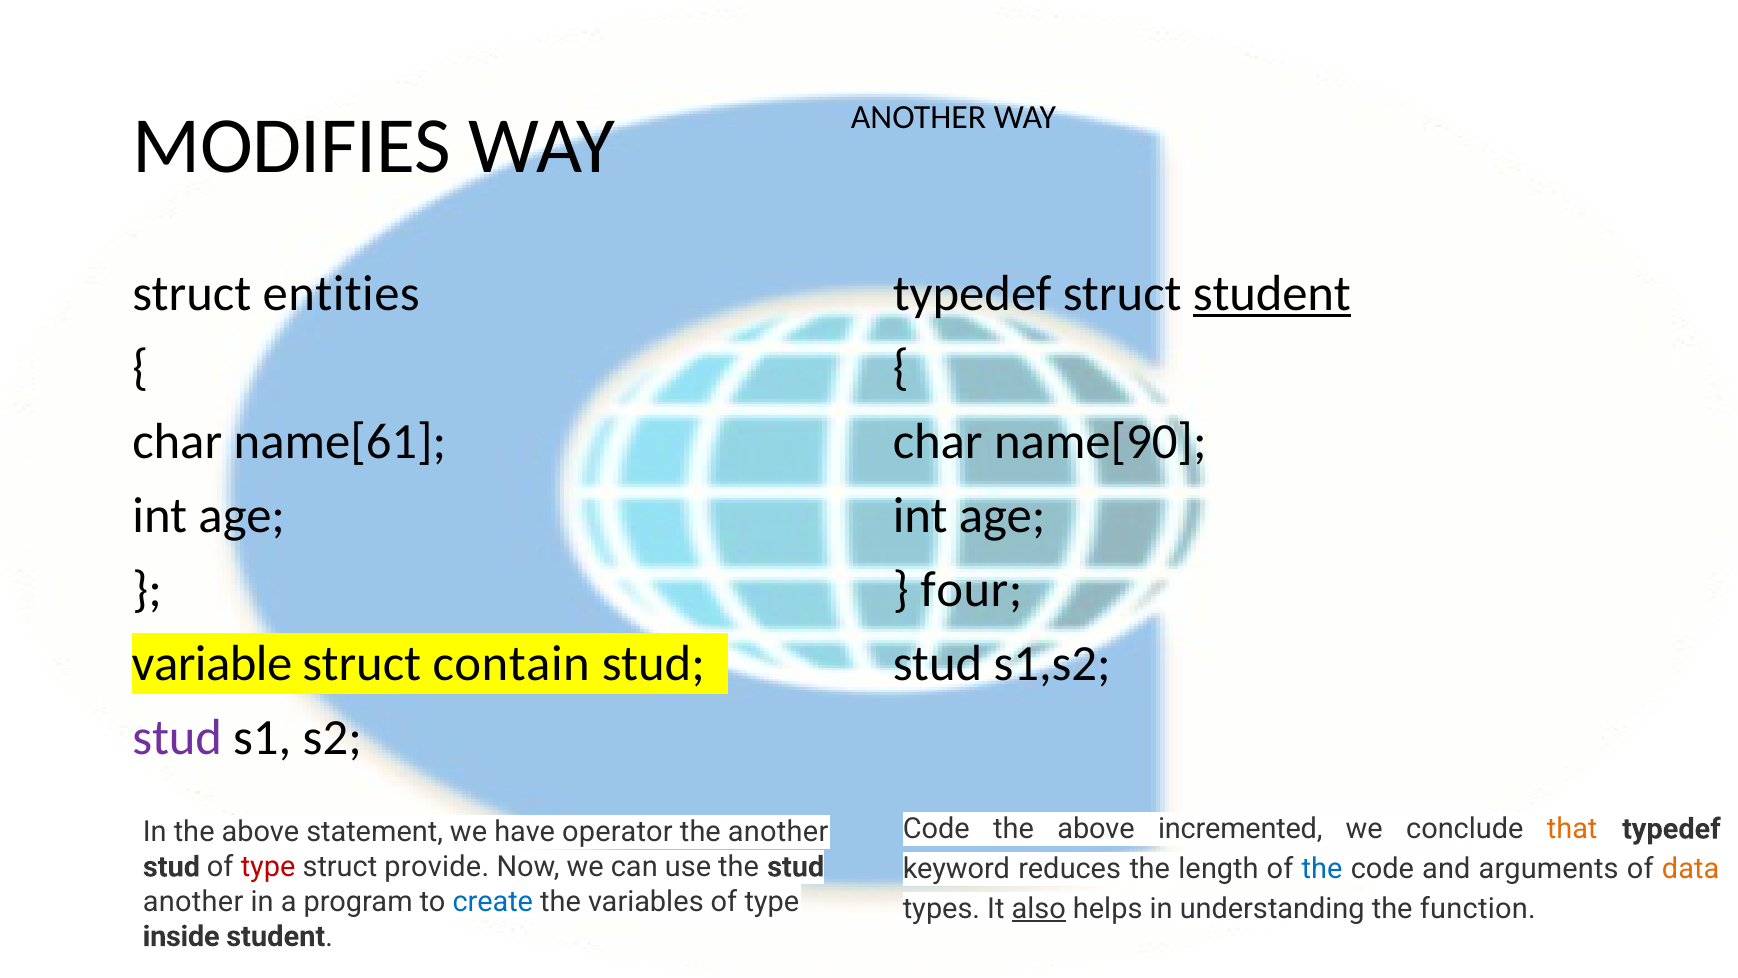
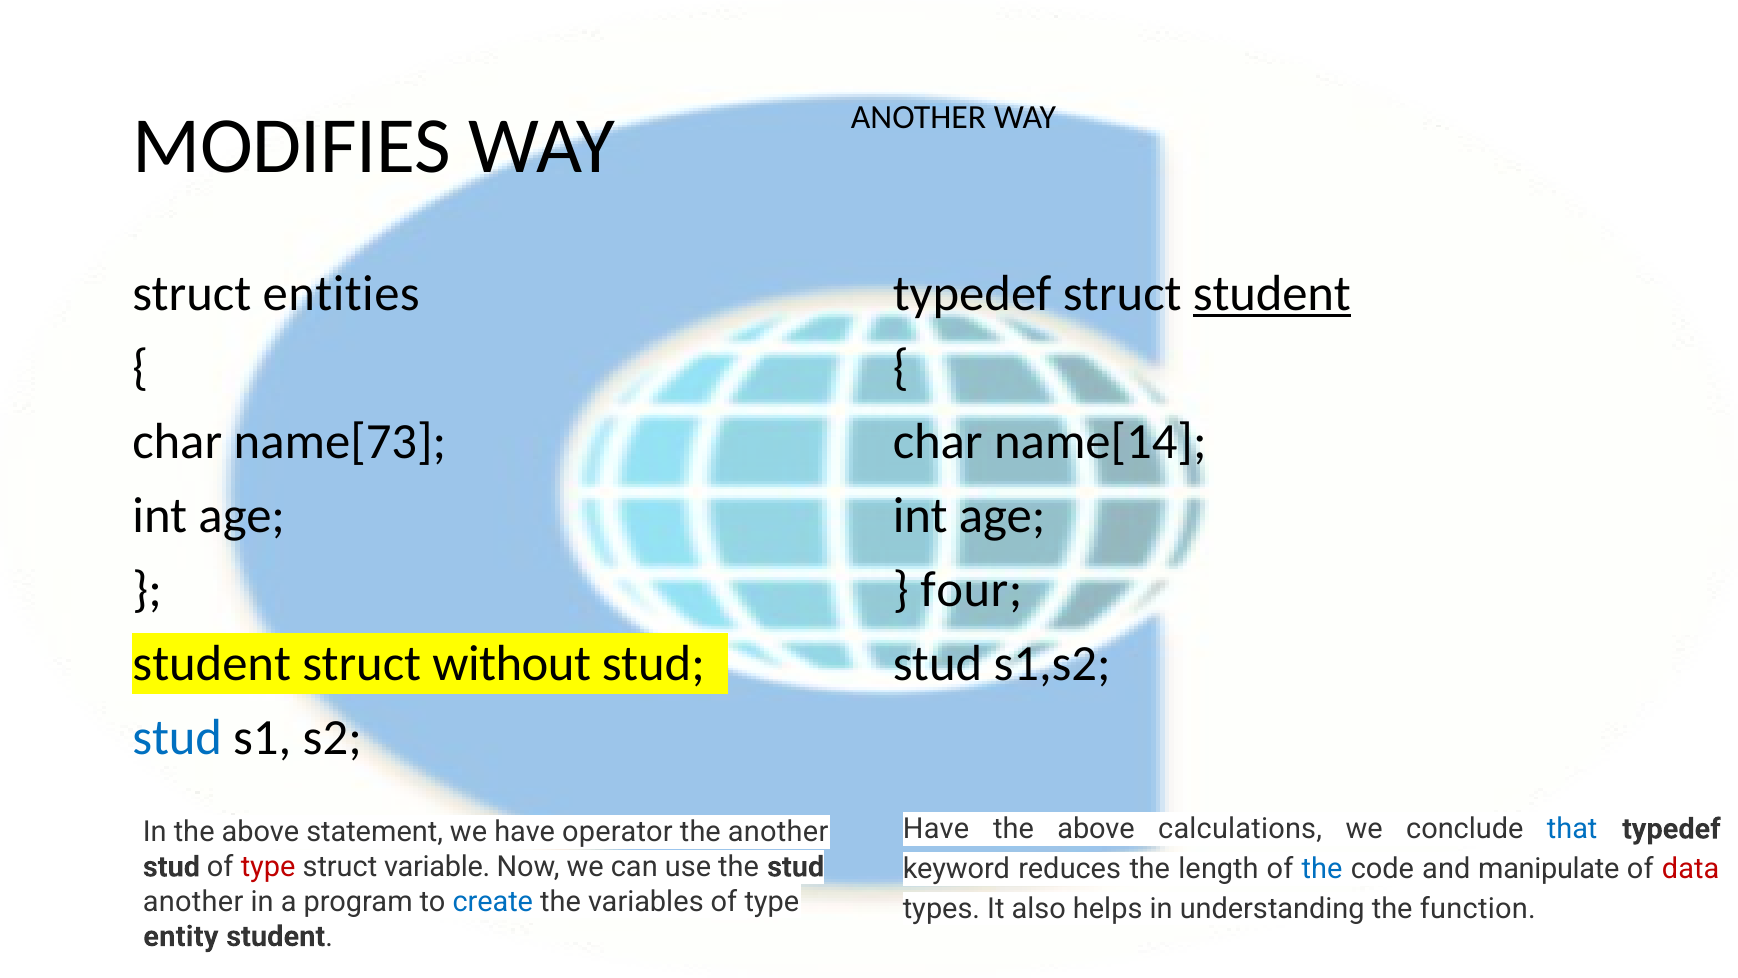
name[61: name[61 -> name[73 (340, 442)
name[90: name[90 -> name[14 (1100, 442)
variable: variable -> student (212, 664)
contain: contain -> without (512, 664)
stud colour: purple -> blue (177, 738)
Code: Code -> Have (936, 829)
incremented: incremented -> calculations (1240, 829)
that colour: orange -> blue (1572, 829)
provide: provide -> variable (437, 867)
arguments: arguments -> manipulate (1549, 869)
data colour: orange -> red (1691, 869)
also underline: present -> none (1039, 909)
inside: inside -> entity (181, 936)
